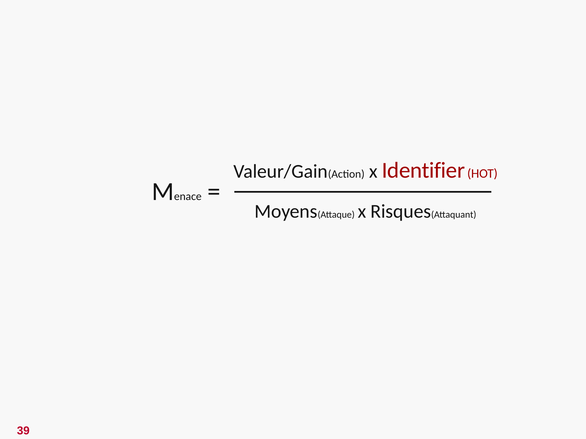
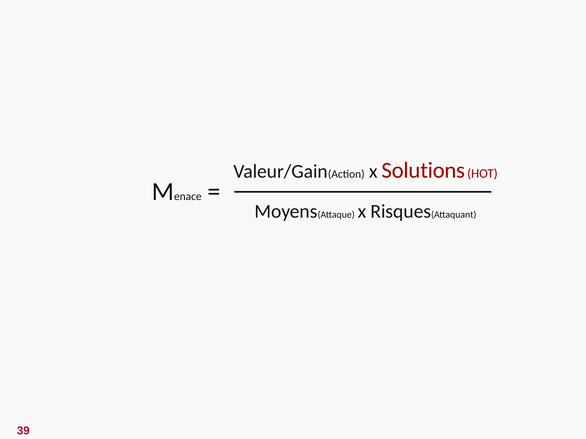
Identifier: Identifier -> Solutions (423, 170)
